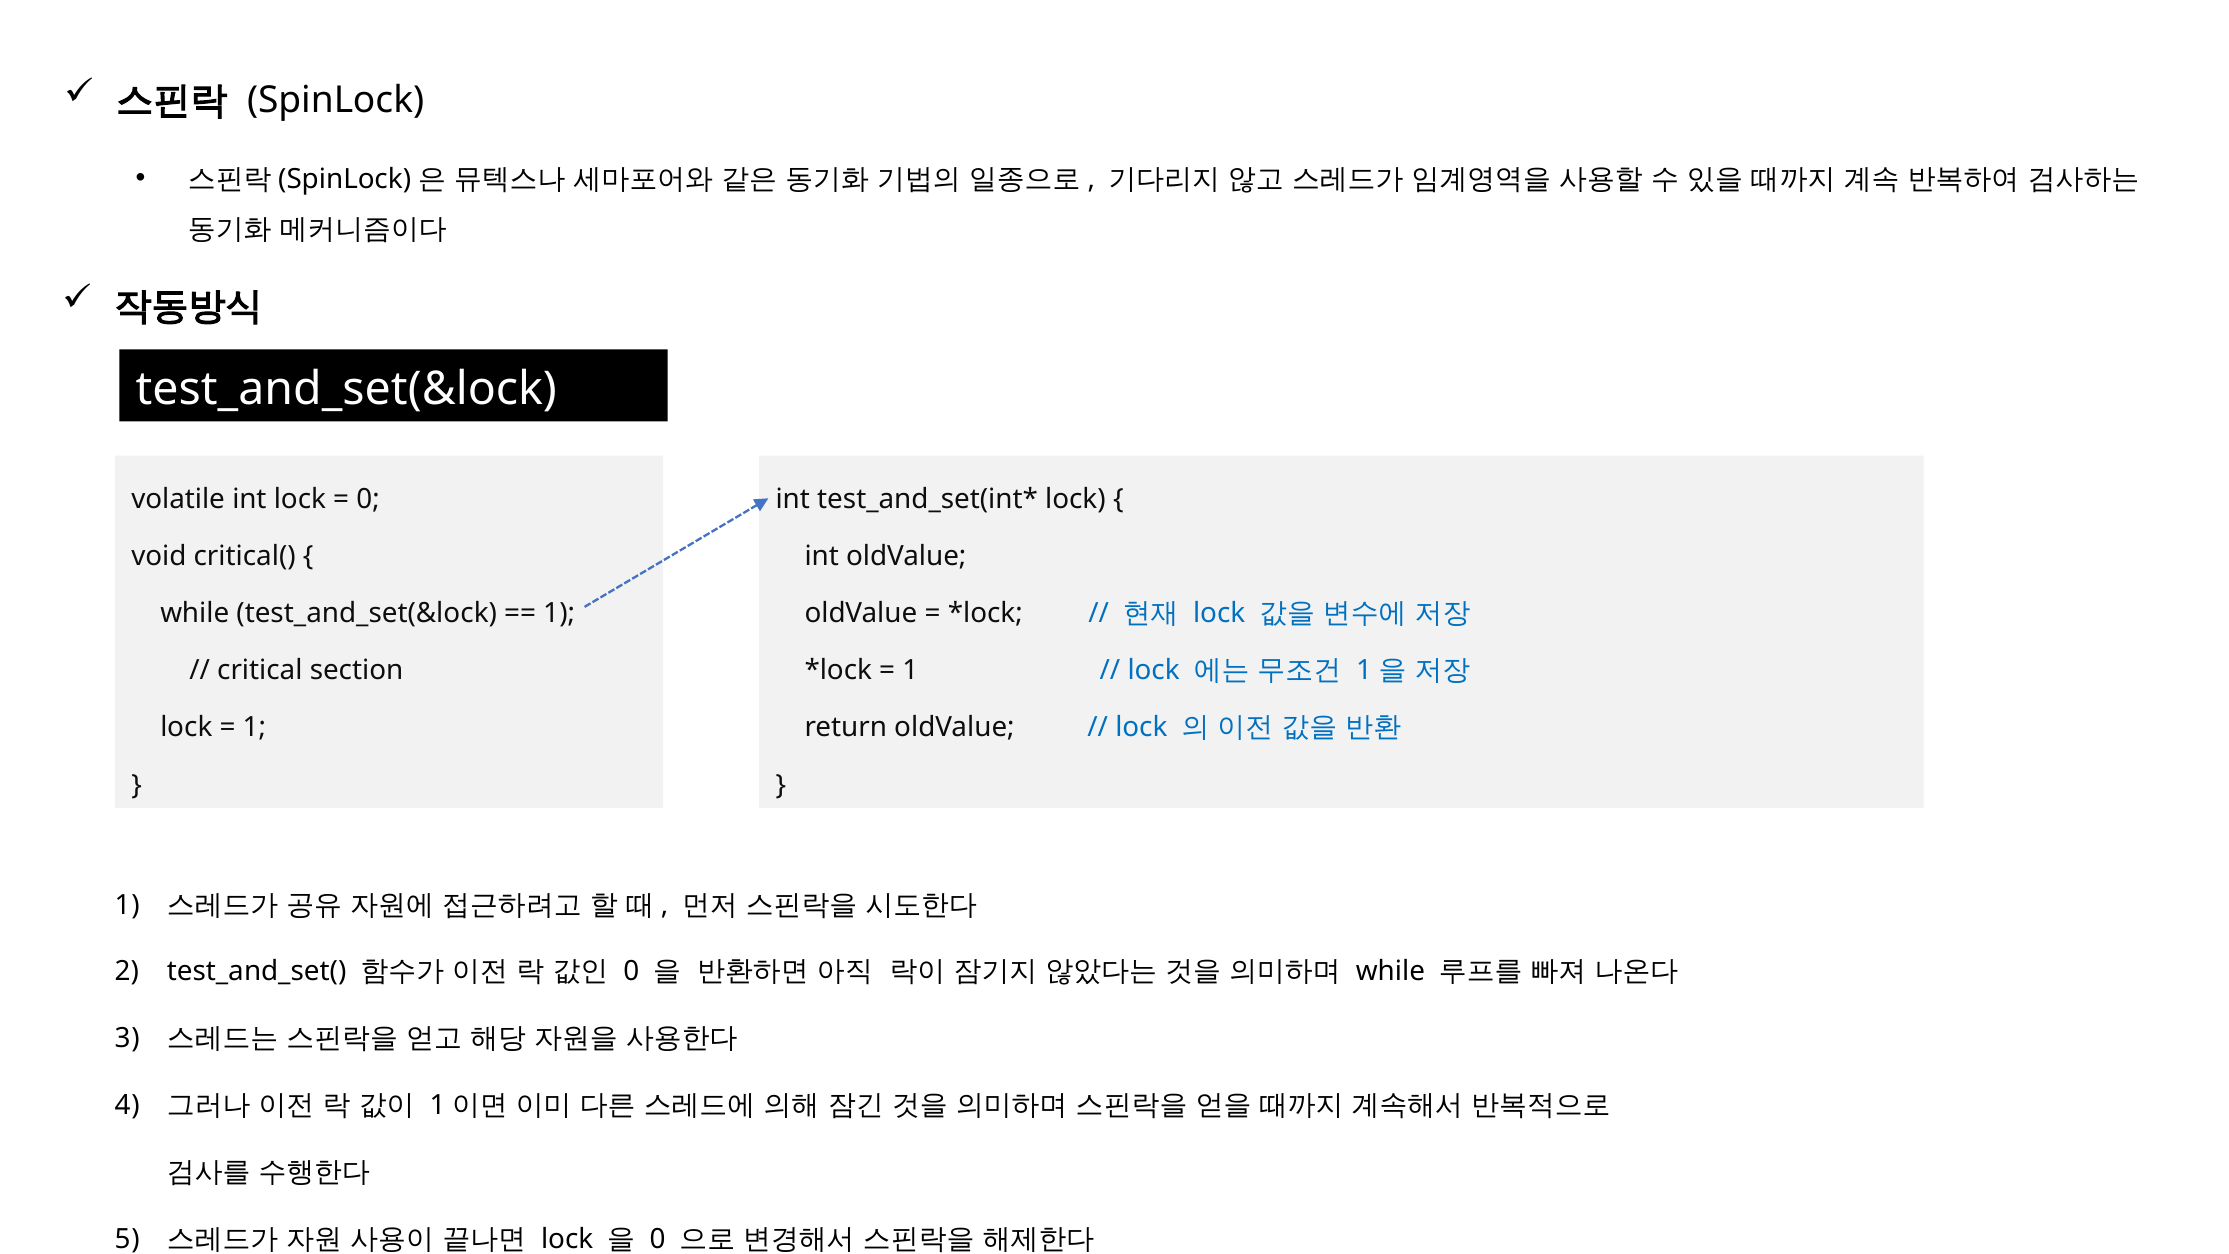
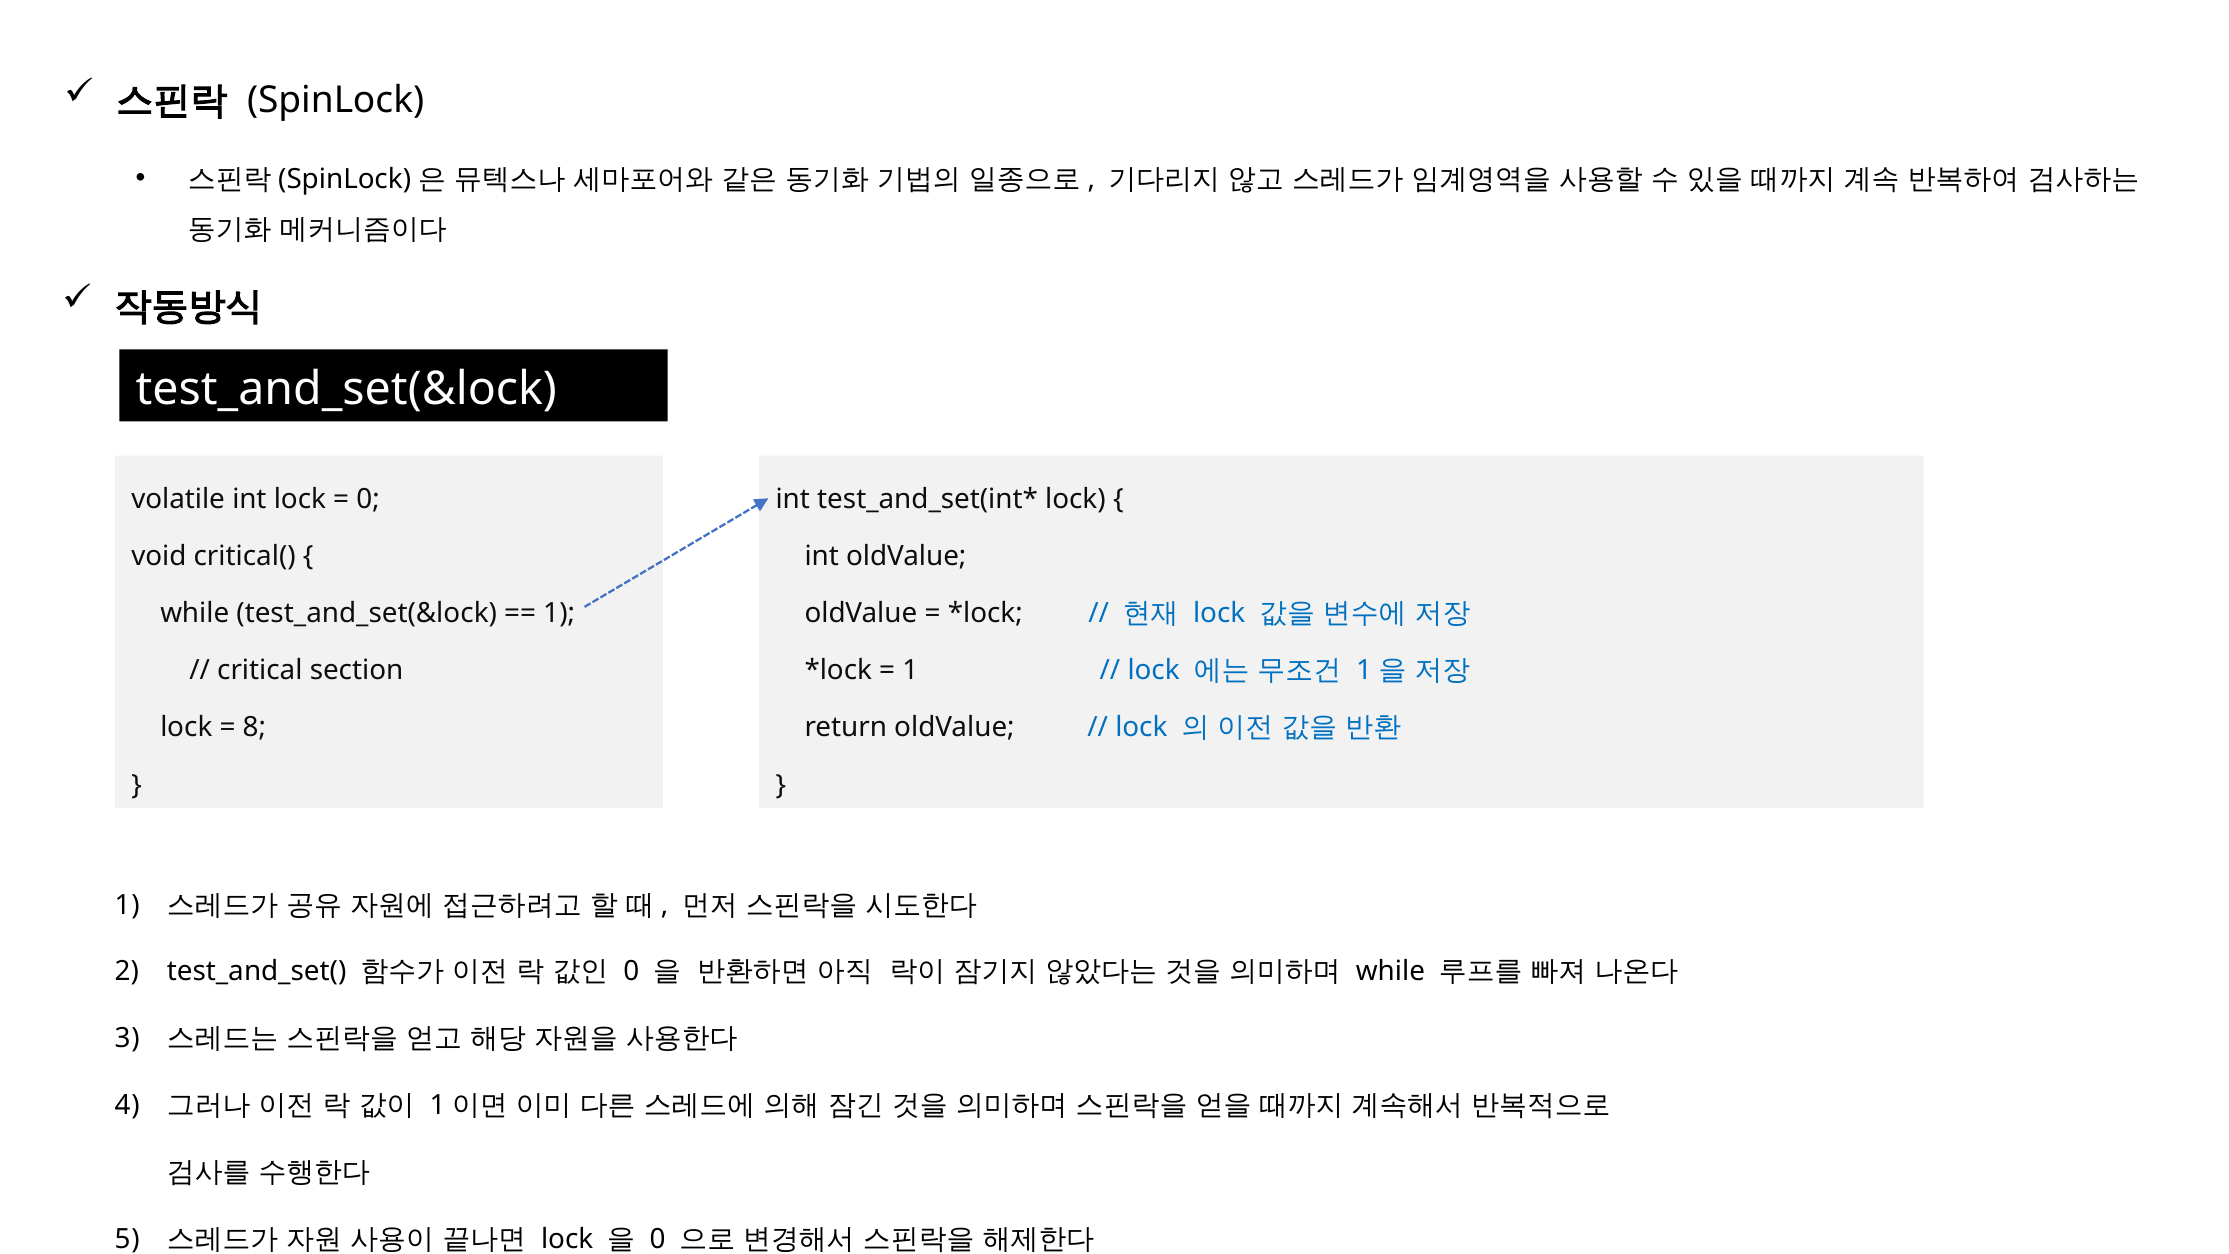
1: 1 -> 8 (254, 728)
